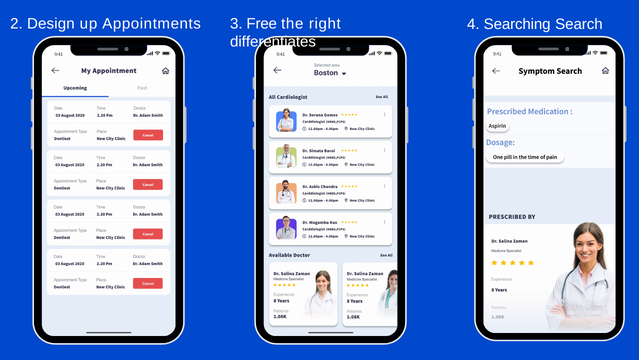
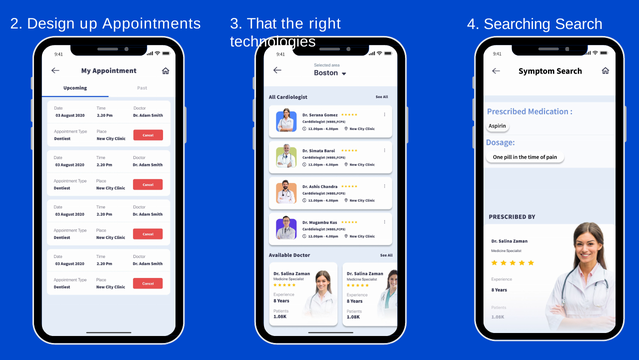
Free: Free -> That (262, 24)
differentiates: differentiates -> technologies (273, 42)
